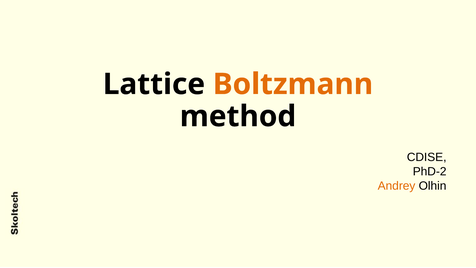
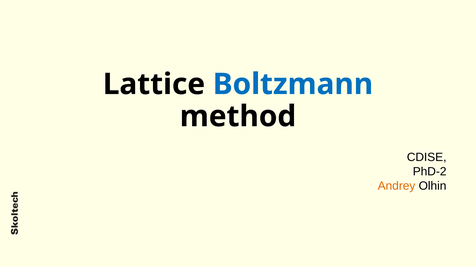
Boltzmann colour: orange -> blue (293, 84)
